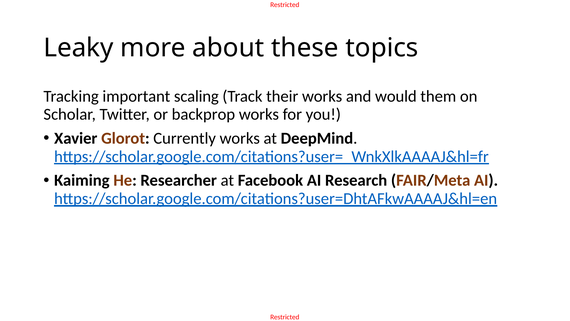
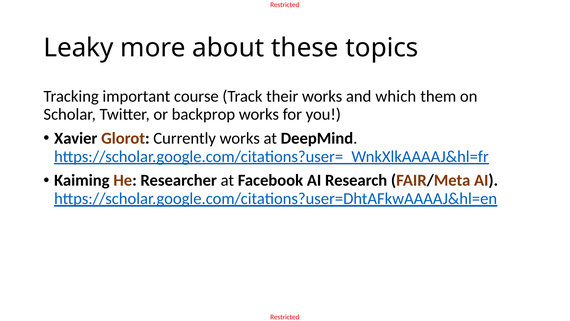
scaling: scaling -> course (196, 96)
would: would -> which (396, 96)
